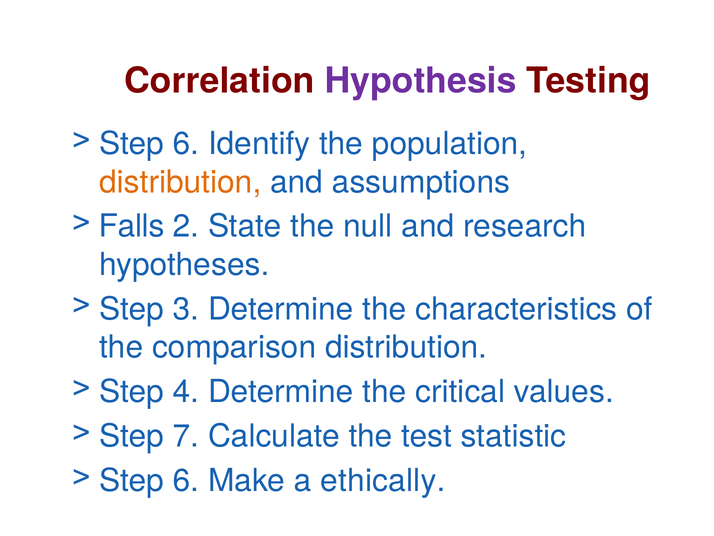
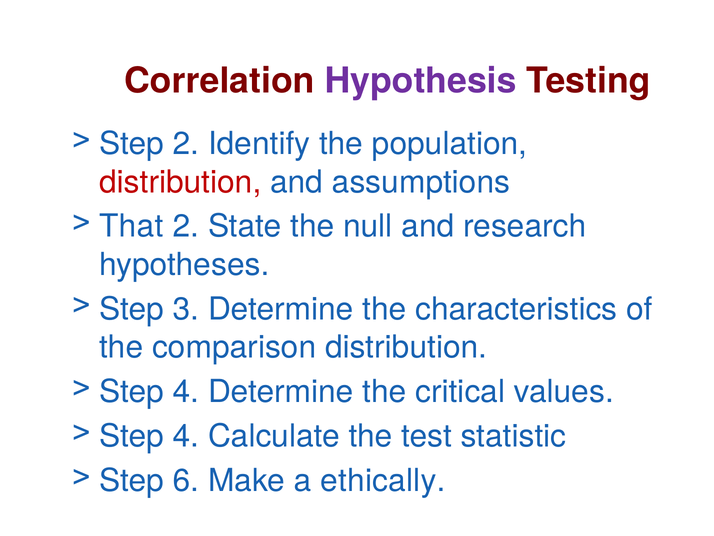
6: 6 -> 2 (186, 144)
distribution colour: orange -> red (180, 182)
Falls: Falls -> That (131, 226)
7: 7 -> 4 (186, 436)
